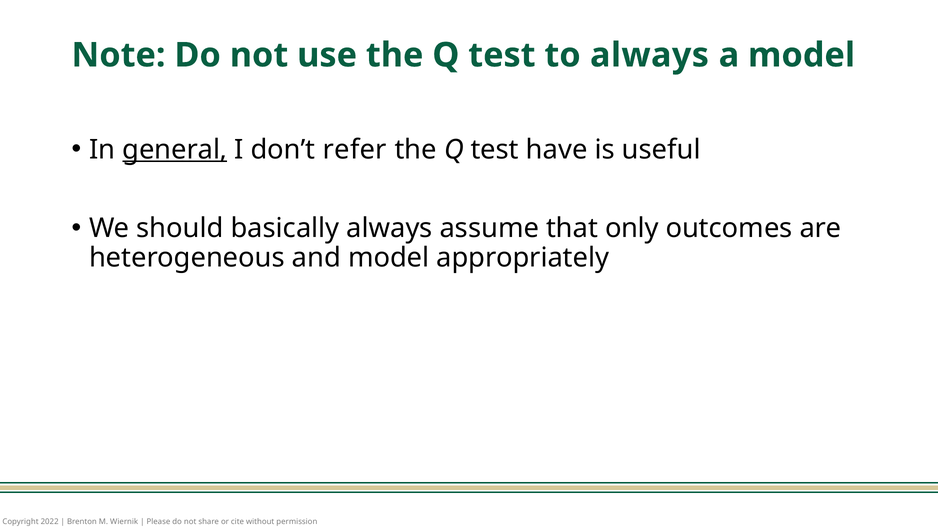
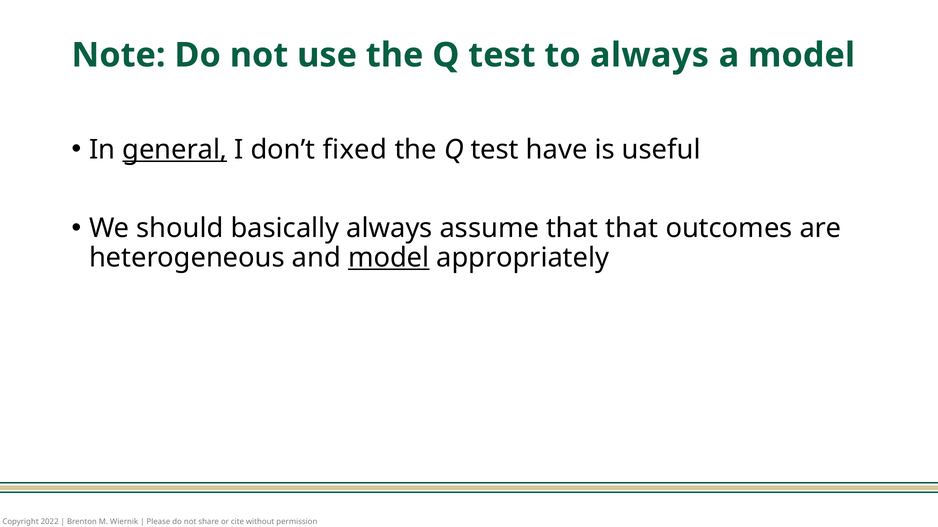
refer: refer -> fixed (355, 150)
that only: only -> that (632, 228)
model underline: none -> present (389, 258)
